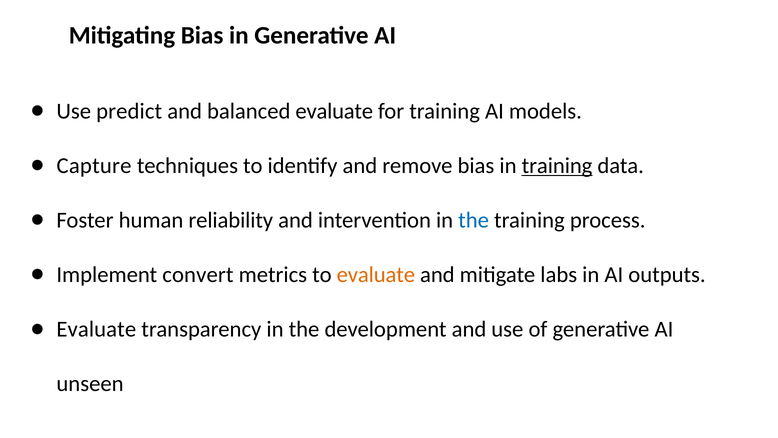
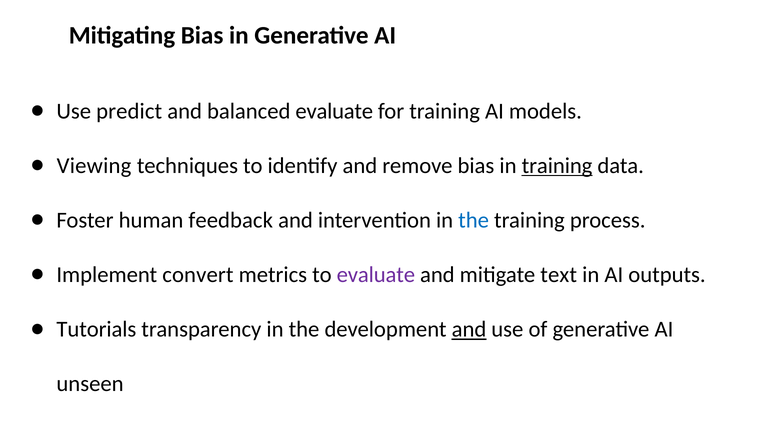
Capture: Capture -> Viewing (94, 166)
reliability: reliability -> feedback (231, 220)
evaluate colour: orange -> purple (376, 275)
labs: labs -> text (559, 275)
Evaluate: Evaluate -> Tutorials (96, 329)
and underline: none -> present (469, 329)
